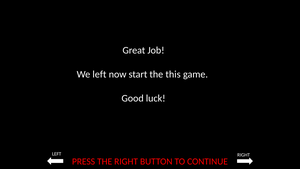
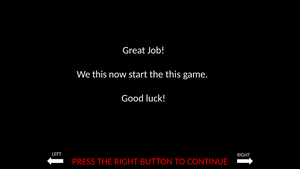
We left: left -> this (100, 74)
